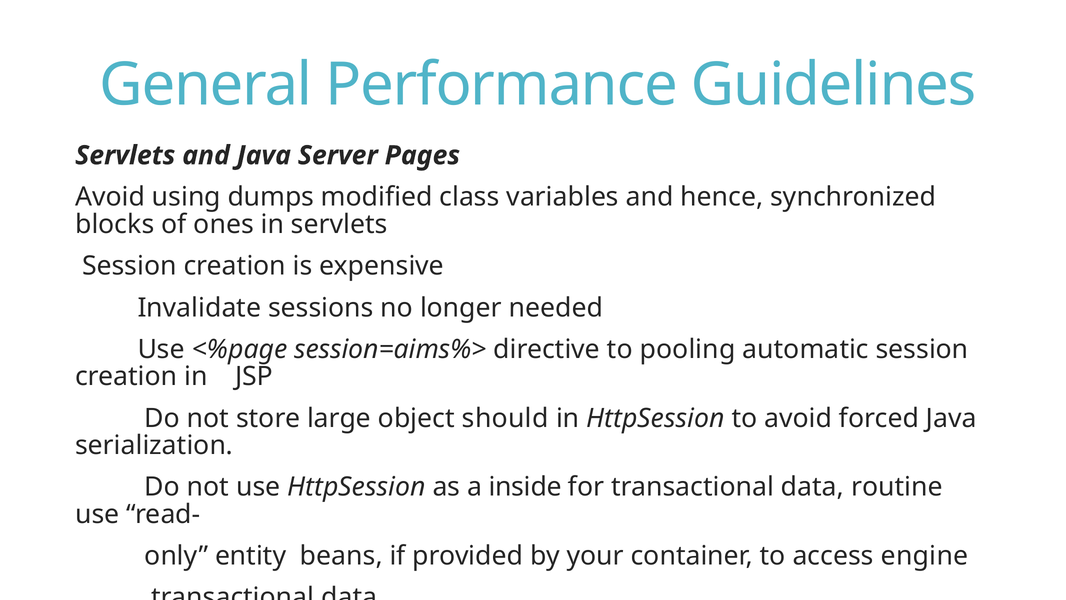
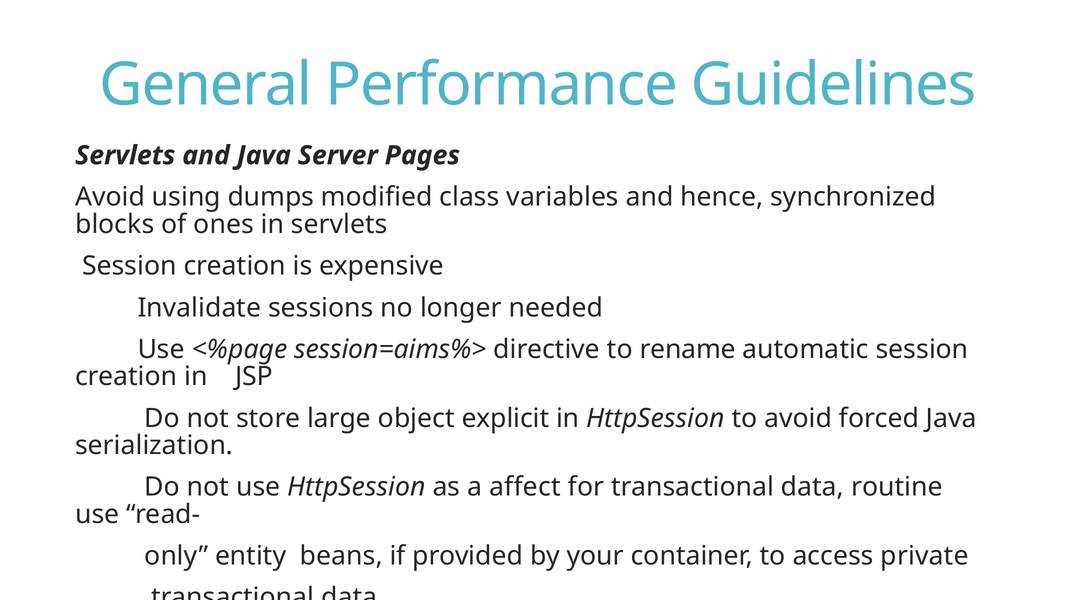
pooling: pooling -> rename (688, 349)
should: should -> explicit (505, 418)
inside: inside -> affect (525, 487)
engine: engine -> private (925, 556)
